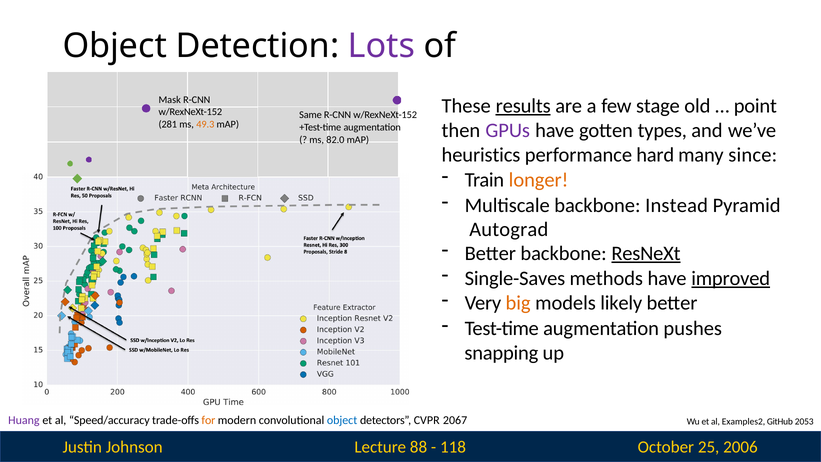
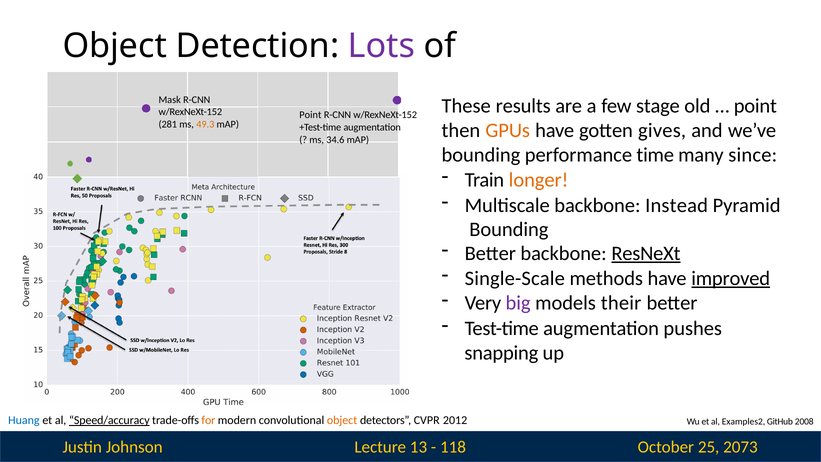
results underline: present -> none (523, 106)
Same: Same -> Point (310, 115)
GPUs colour: purple -> orange (508, 130)
types: types -> gives (662, 130)
82.0: 82.0 -> 34.6 (335, 140)
heuristics: heuristics -> bounding (481, 155)
hard: hard -> time (655, 155)
Autograd: Autograd -> Bounding (509, 229)
Single-Saves: Single-Saves -> Single-Scale (515, 278)
big colour: orange -> purple (518, 303)
likely: likely -> their (621, 303)
Huang colour: purple -> blue (24, 420)
Speed/accuracy underline: none -> present (109, 420)
object colour: blue -> orange (342, 420)
2067: 2067 -> 2012 (455, 420)
2053: 2053 -> 2008 (804, 422)
88: 88 -> 13 (419, 447)
2006: 2006 -> 2073 (740, 447)
